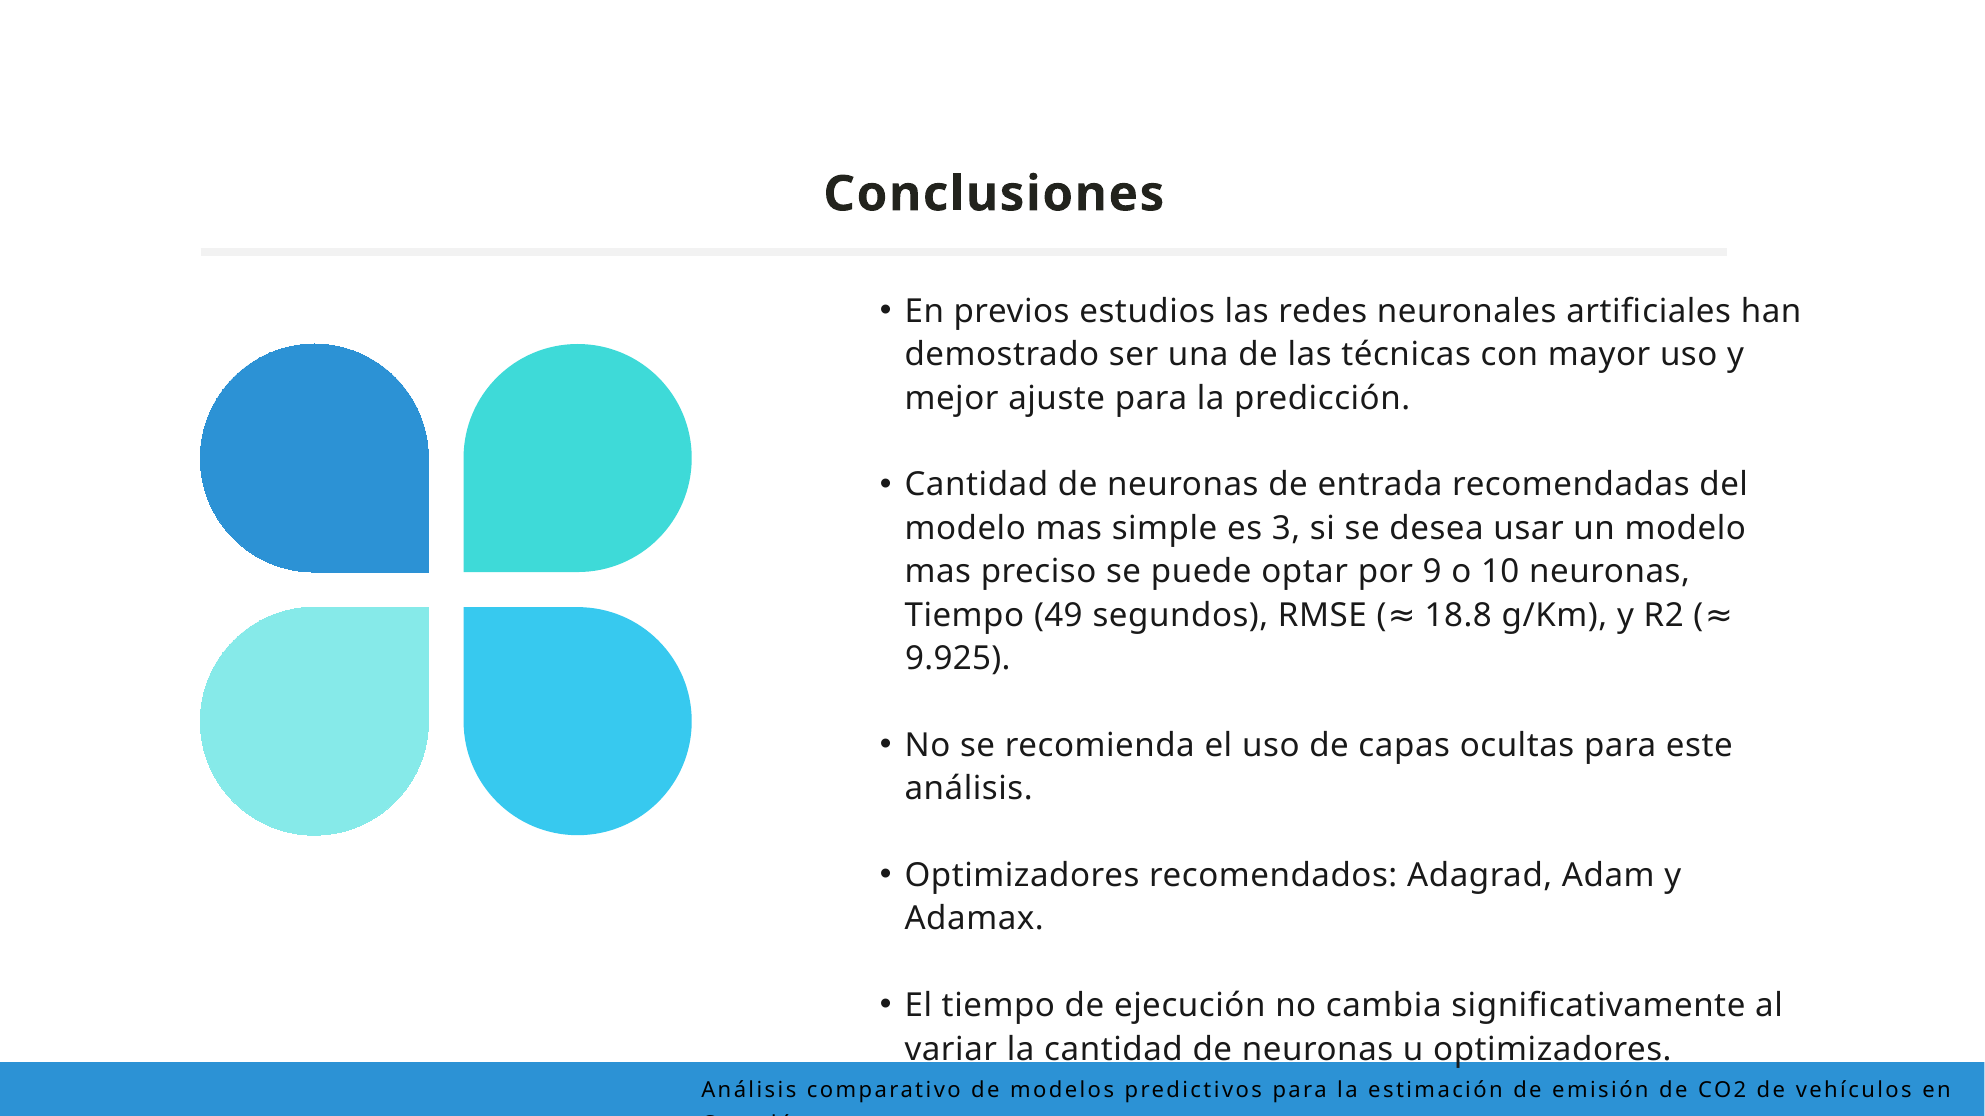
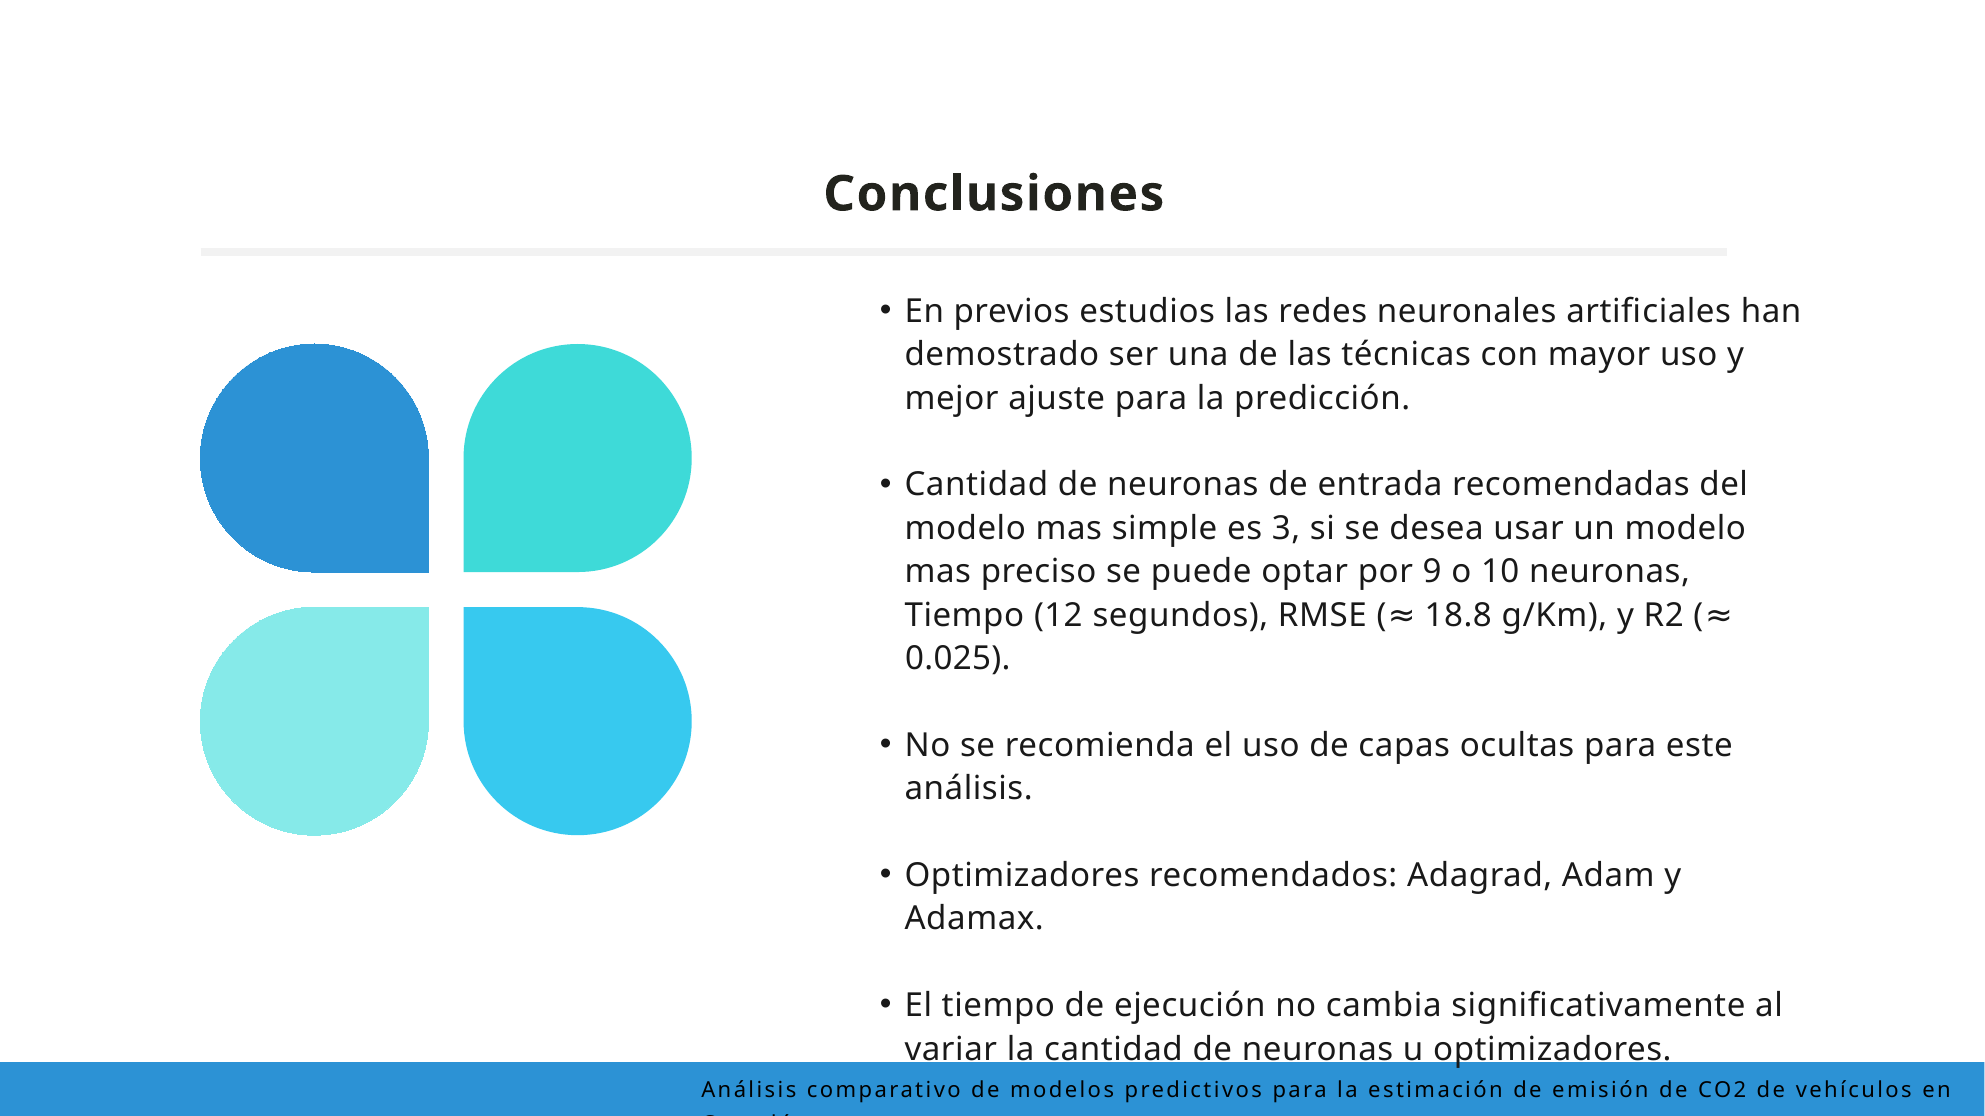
49: 49 -> 12 (1058, 616)
9.925: 9.925 -> 0.025 (958, 659)
